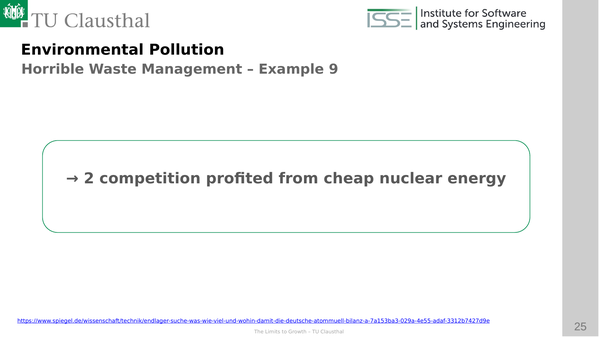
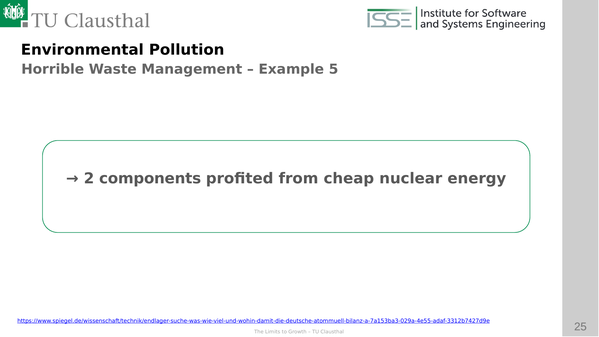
9: 9 -> 5 (334, 69)
competition: competition -> components (150, 179)
